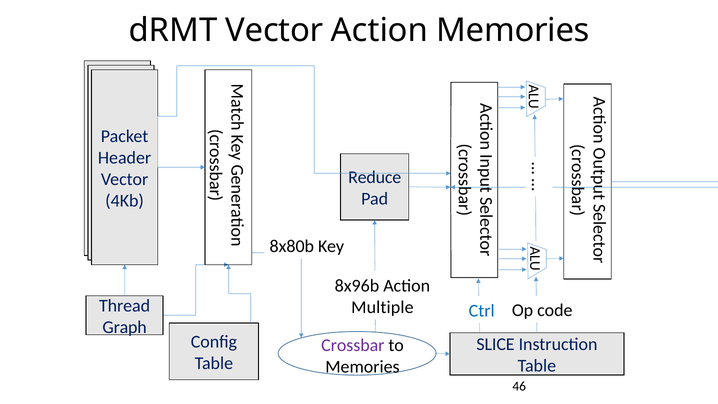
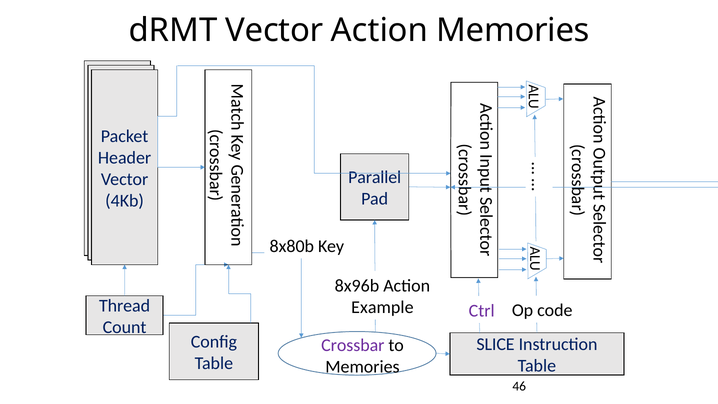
Reduce: Reduce -> Parallel (375, 177)
Multiple: Multiple -> Example (382, 307)
Ctrl colour: blue -> purple (482, 311)
Graph: Graph -> Count (125, 327)
